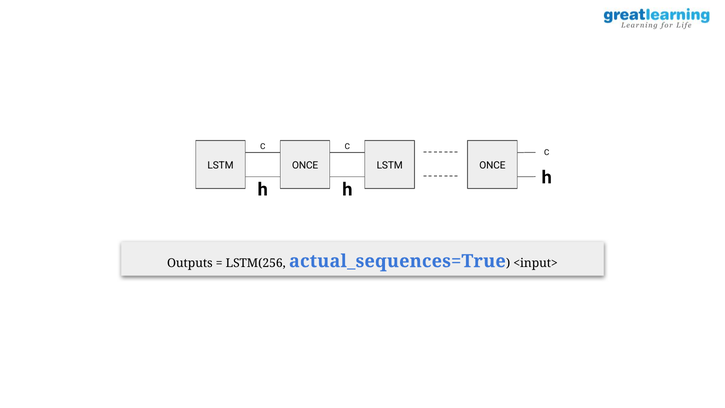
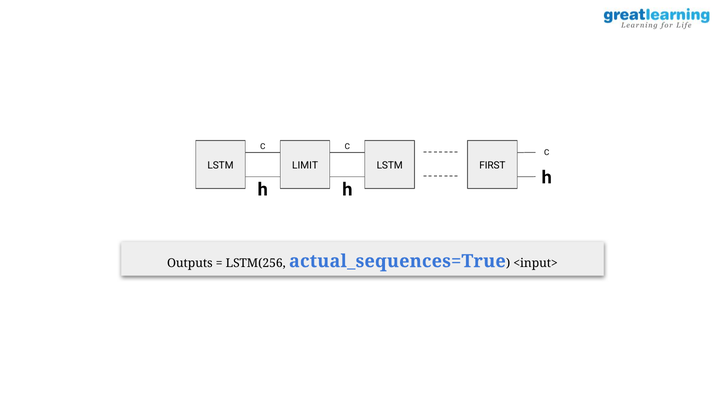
ONCE: ONCE -> LIMIT (305, 165)
ONCE: ONCE -> FIRST (492, 165)
